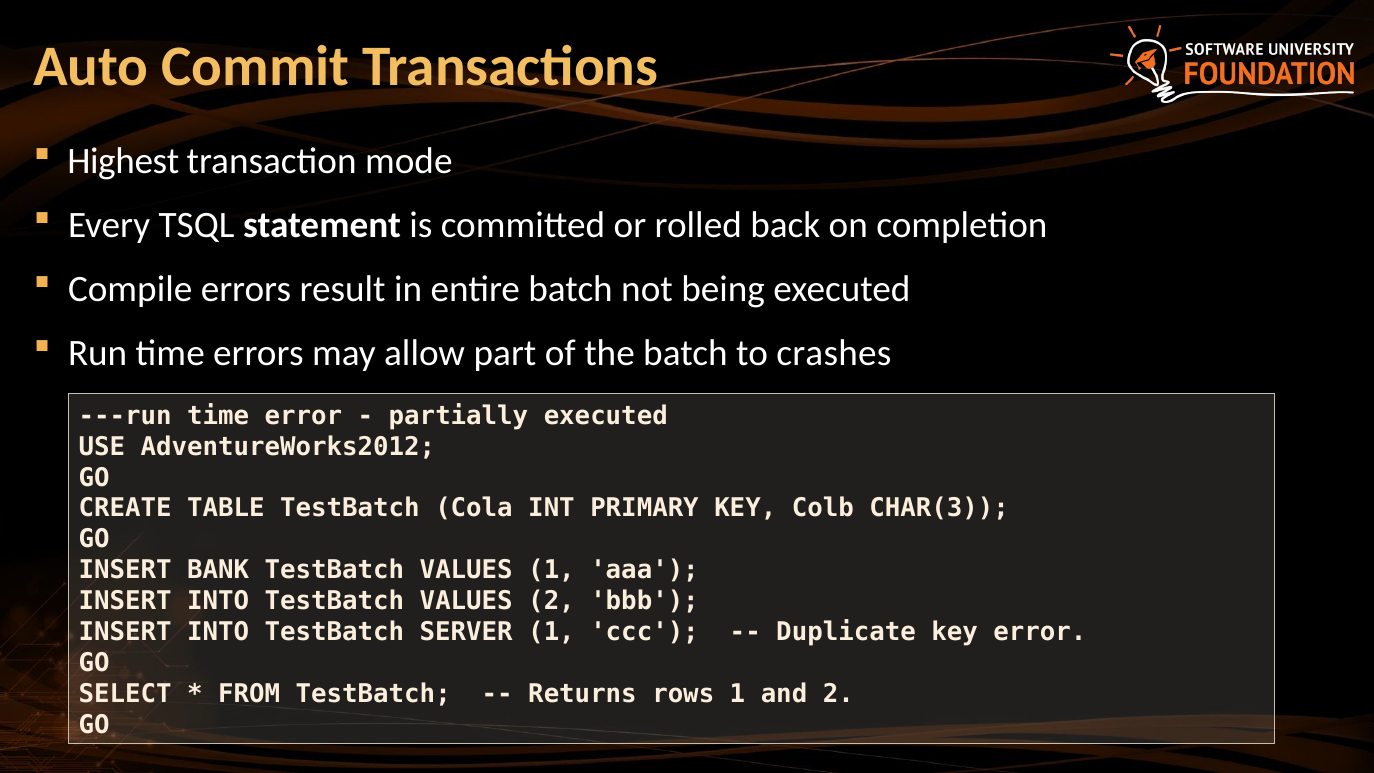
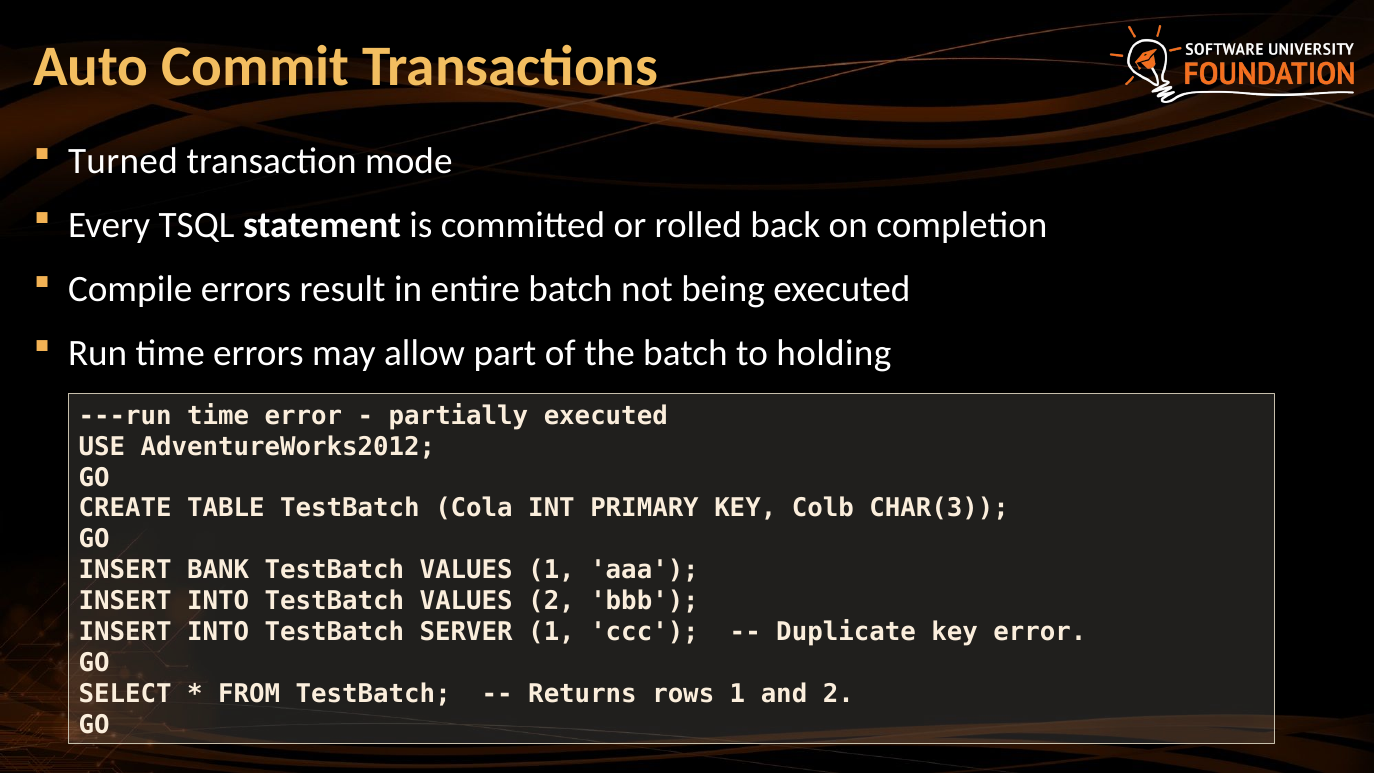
Highest: Highest -> Turned (123, 161)
crashes: crashes -> holding (834, 354)
